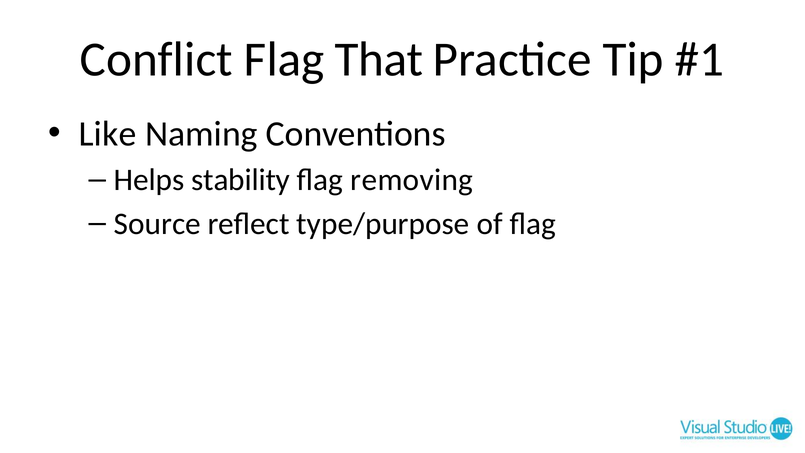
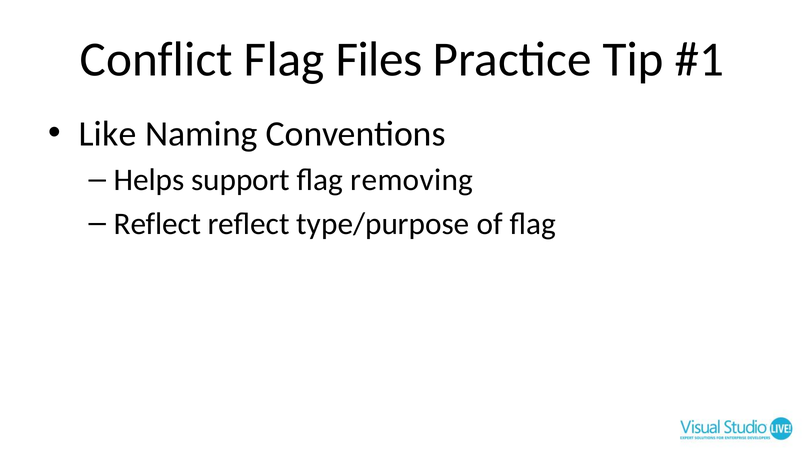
That: That -> Files (379, 59)
stability: stability -> support (241, 180)
Source: Source -> Reflect (157, 224)
